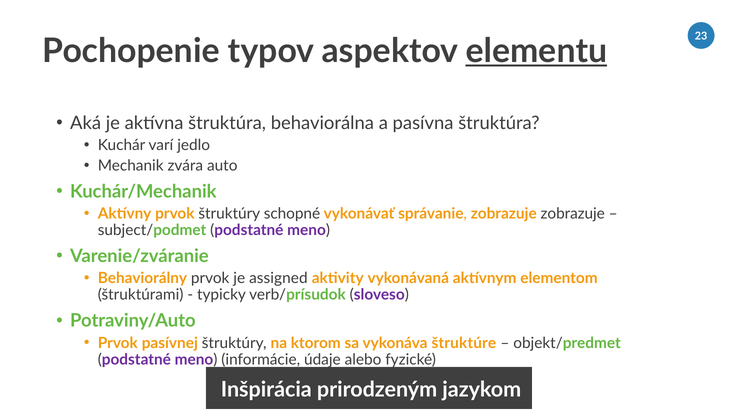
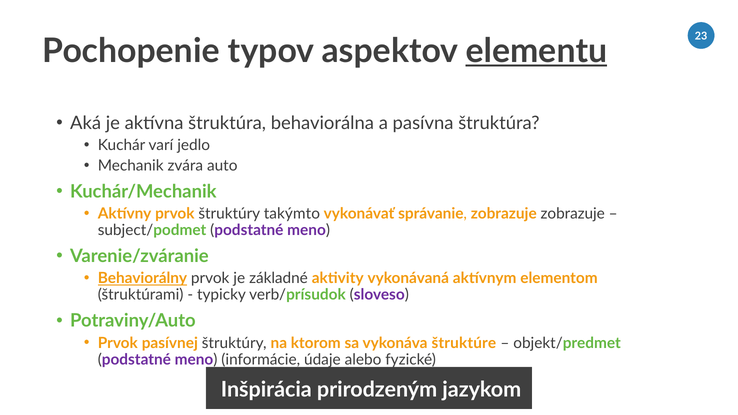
schopné: schopné -> takýmto (292, 214)
Behaviorálny underline: none -> present (142, 278)
assigned: assigned -> základné (278, 278)
